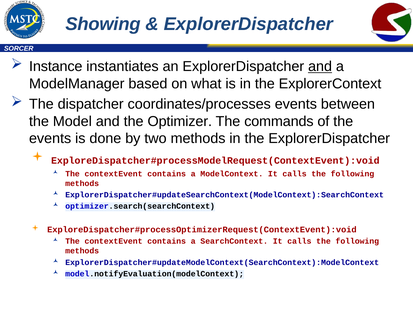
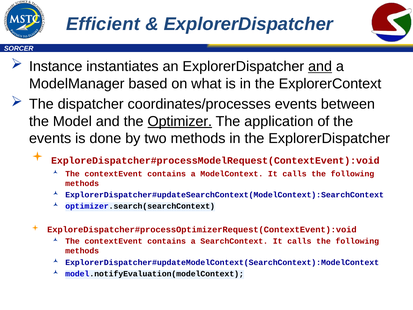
Showing: Showing -> Efficient (103, 24)
Optimizer underline: none -> present (180, 121)
commands: commands -> application (279, 121)
